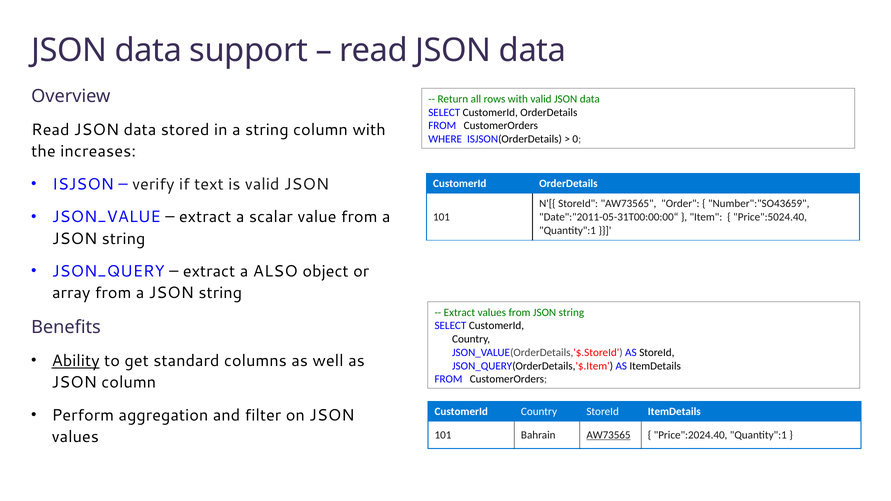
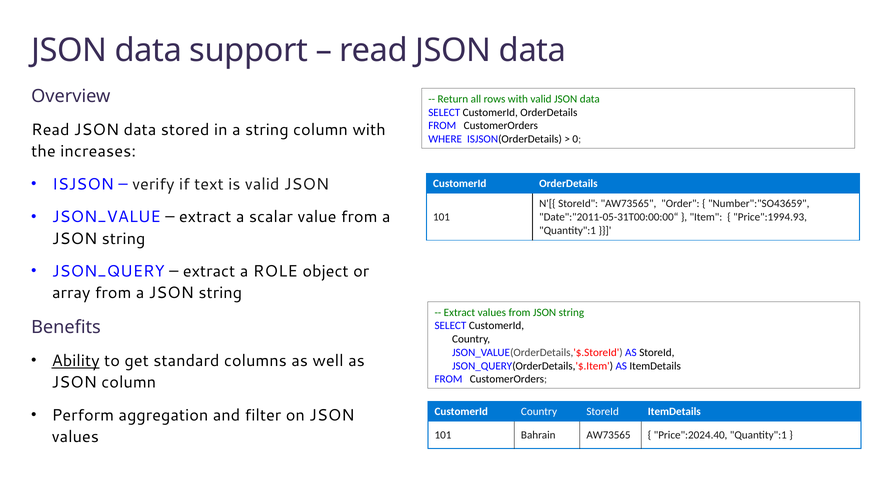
Price":5024.40: Price":5024.40 -> Price":1994.93 (770, 217)
ALSO: ALSO -> ROLE (275, 272)
AW73565 underline: present -> none (608, 435)
